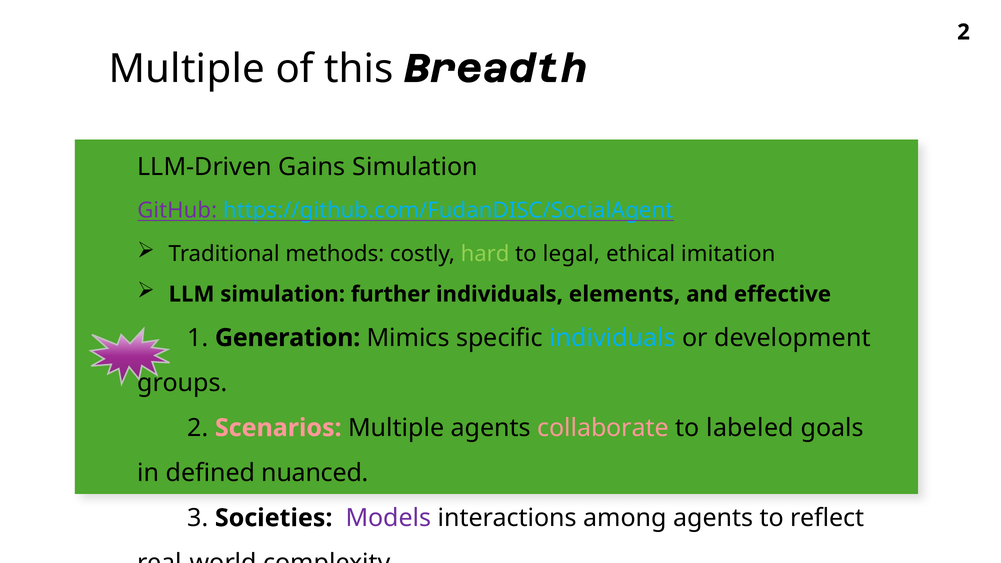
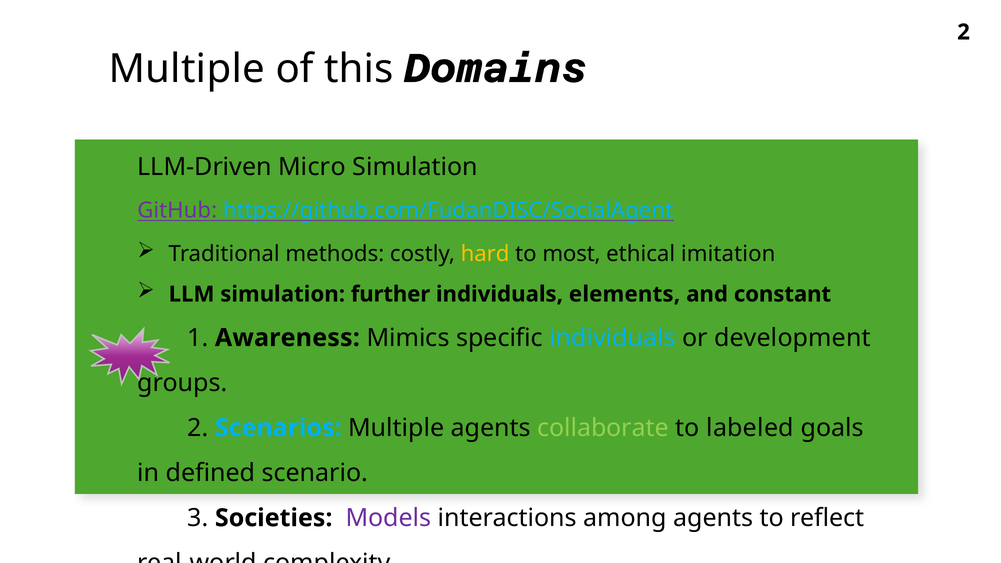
Breadth: Breadth -> Domains (496, 69)
Gains: Gains -> Micro (312, 167)
hard colour: light green -> yellow (485, 254)
legal: legal -> most (571, 254)
effective: effective -> constant (782, 294)
Generation: Generation -> Awareness (287, 338)
Scenarios colour: pink -> light blue (278, 428)
collaborate colour: pink -> light green (603, 428)
nuanced: nuanced -> scenario (315, 473)
